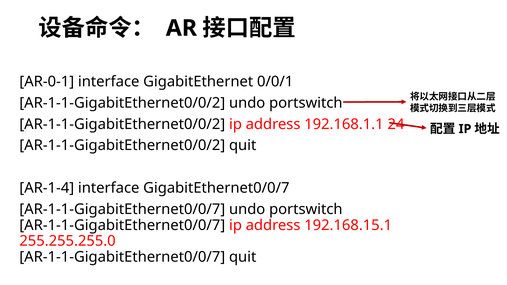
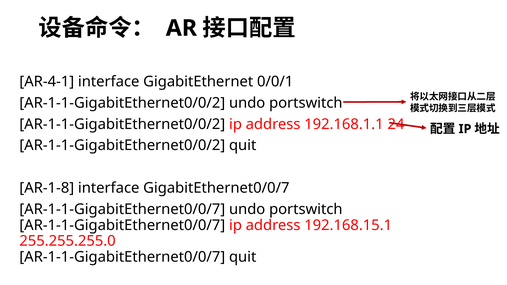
AR-0-1: AR-0-1 -> AR-4-1 (47, 82)
AR-1-4: AR-1-4 -> AR-1-8 (47, 188)
